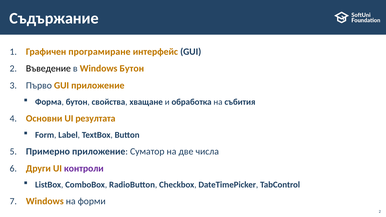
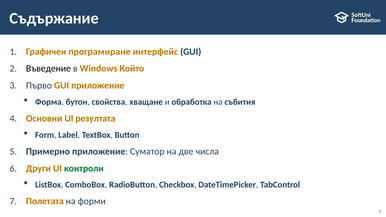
Windows Бутон: Бутон -> Който (132, 69)
контроли colour: purple -> green (84, 168)
Windows: Windows -> Полетата (45, 201)
